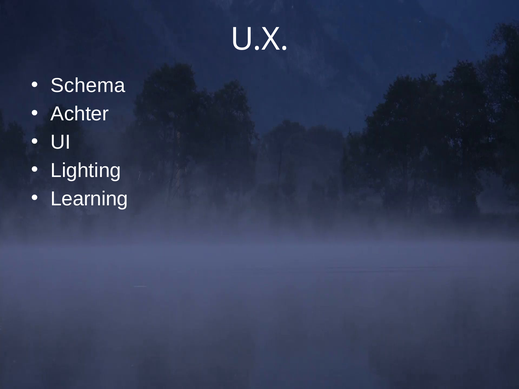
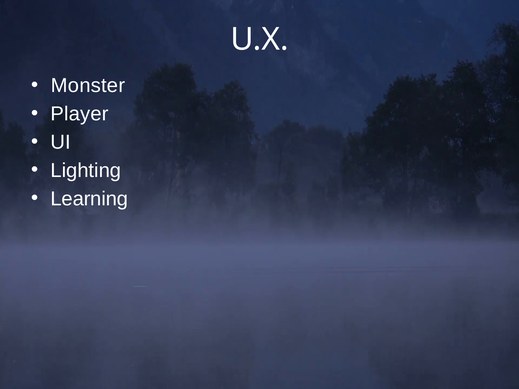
Schema: Schema -> Monster (88, 86)
Achter: Achter -> Player (80, 114)
